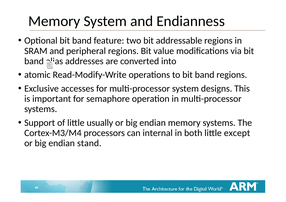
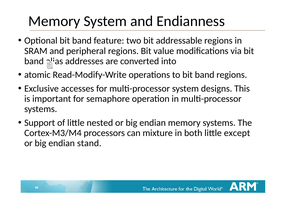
usually: usually -> nested (100, 123)
internal: internal -> mixture (158, 133)
